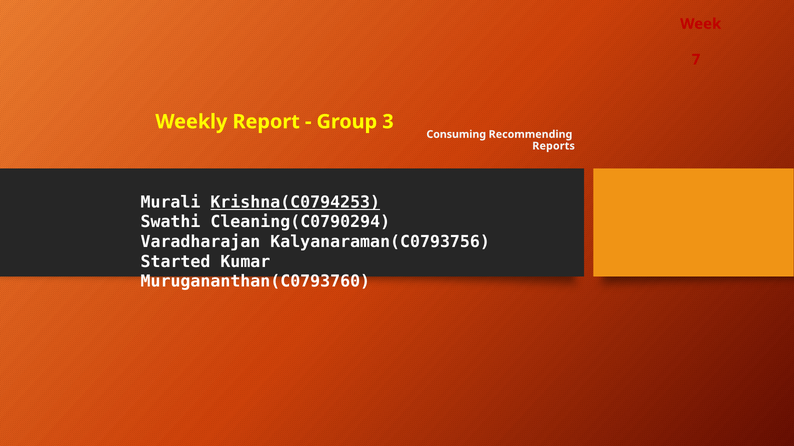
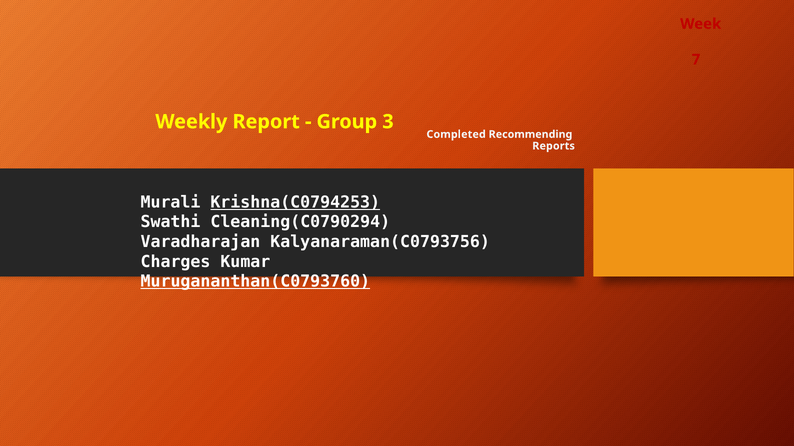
Consuming: Consuming -> Completed (456, 135)
Started: Started -> Charges (175, 262)
Murugananthan(C0793760 underline: none -> present (255, 282)
